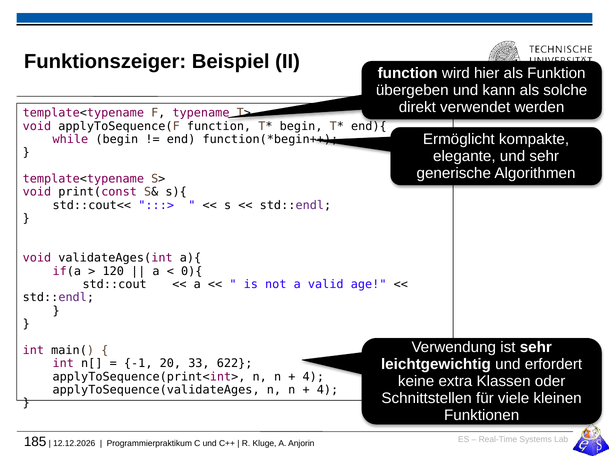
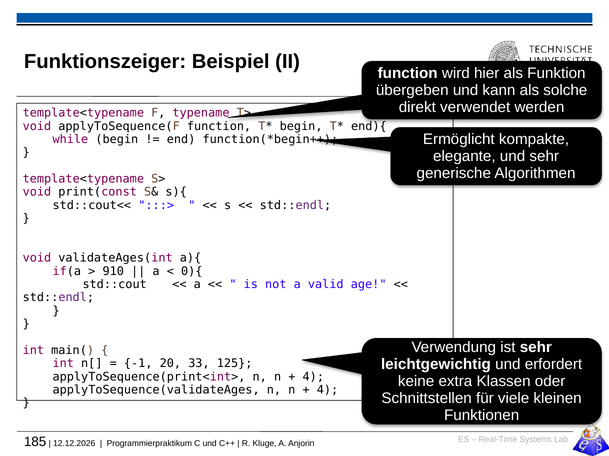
120: 120 -> 910 (113, 272)
622: 622 -> 125 (235, 364)
